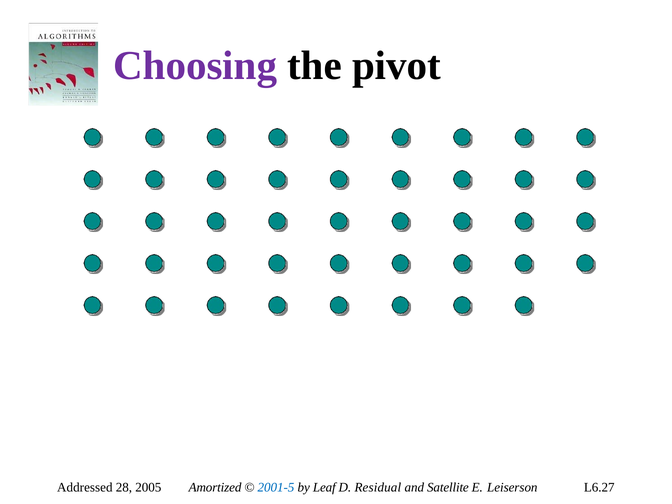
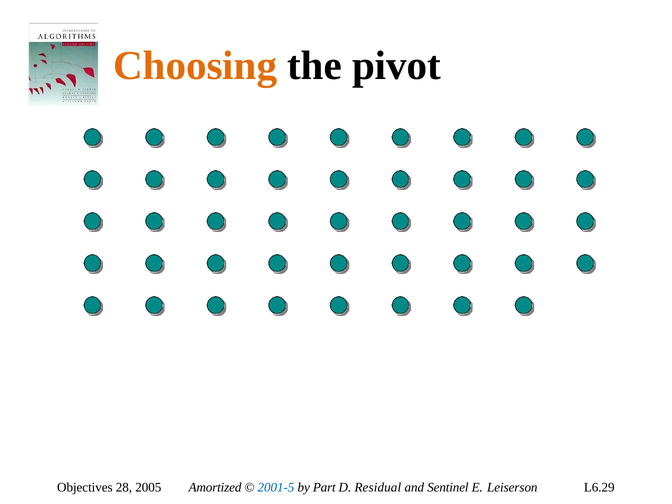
Choosing colour: purple -> orange (195, 66)
Addressed: Addressed -> Objectives (85, 488)
Leaf: Leaf -> Part (324, 488)
Satellite: Satellite -> Sentinel (448, 488)
L6.27: L6.27 -> L6.29 (599, 488)
